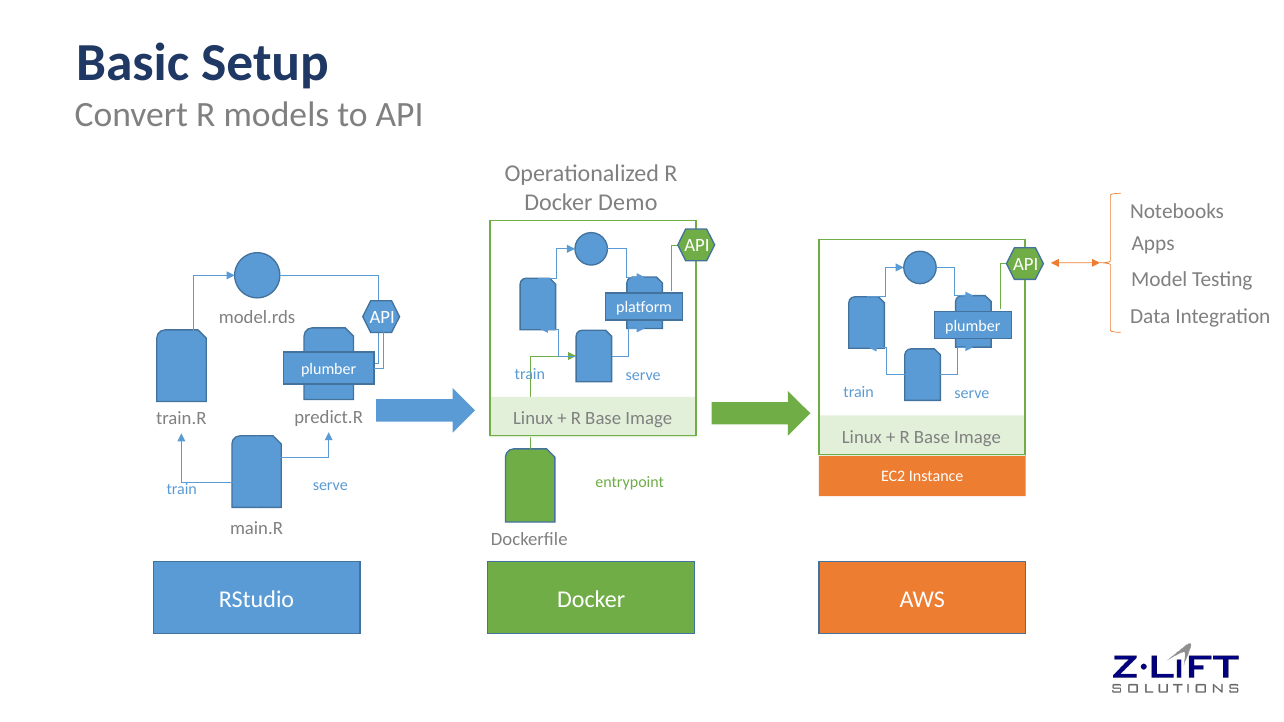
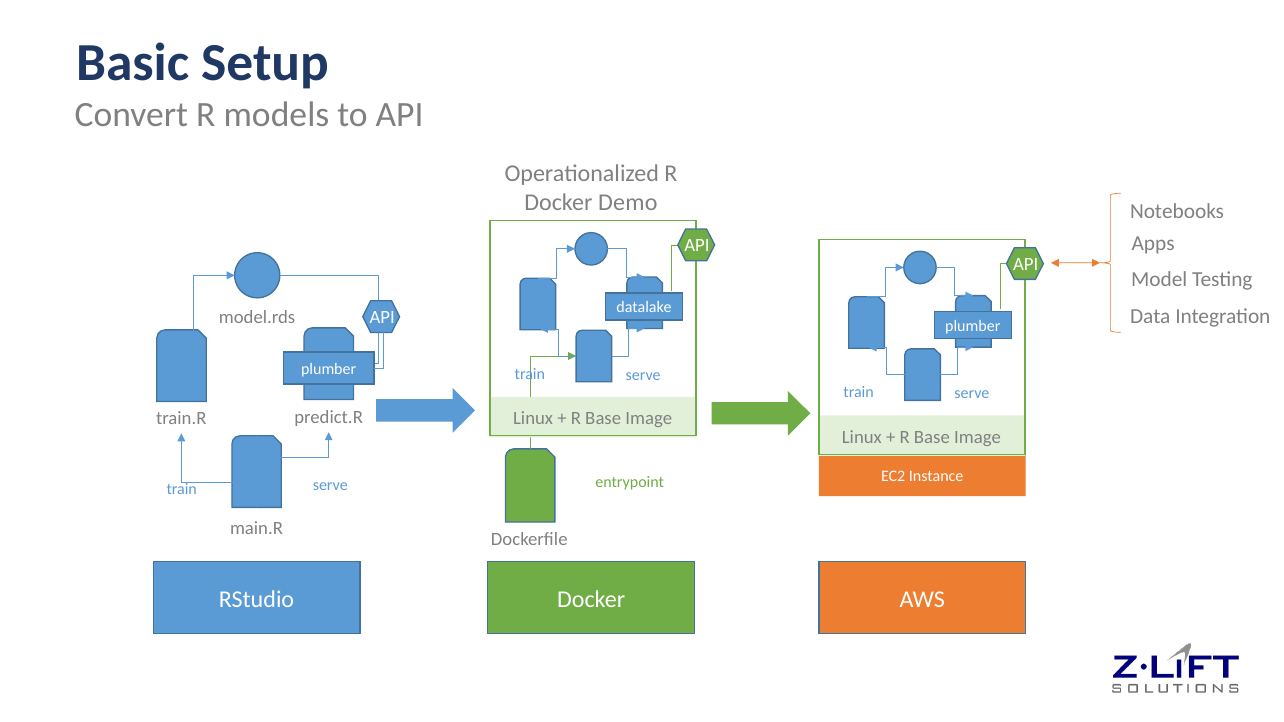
platform: platform -> datalake (644, 308)
